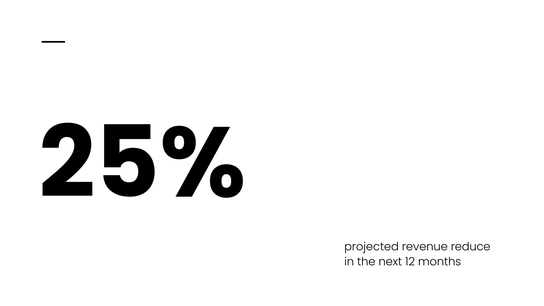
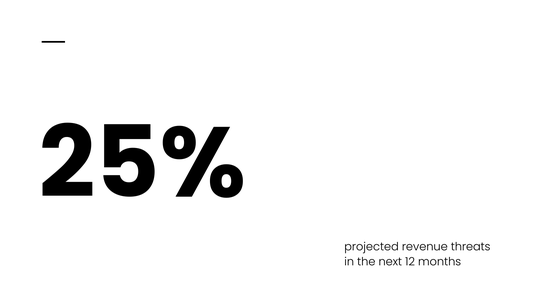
reduce: reduce -> threats (471, 247)
